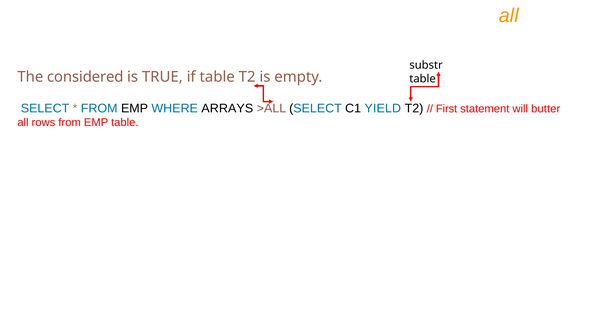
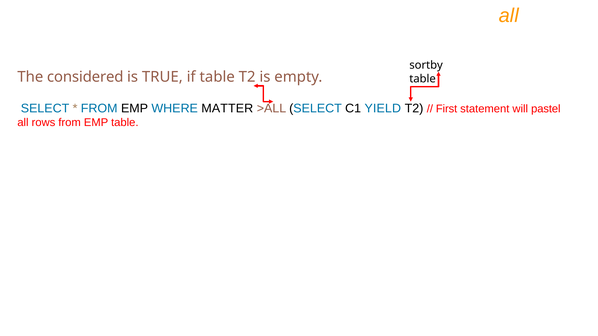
substr: substr -> sortby (426, 65)
ARRAYS: ARRAYS -> MATTER (227, 108)
butter: butter -> pastel (546, 109)
